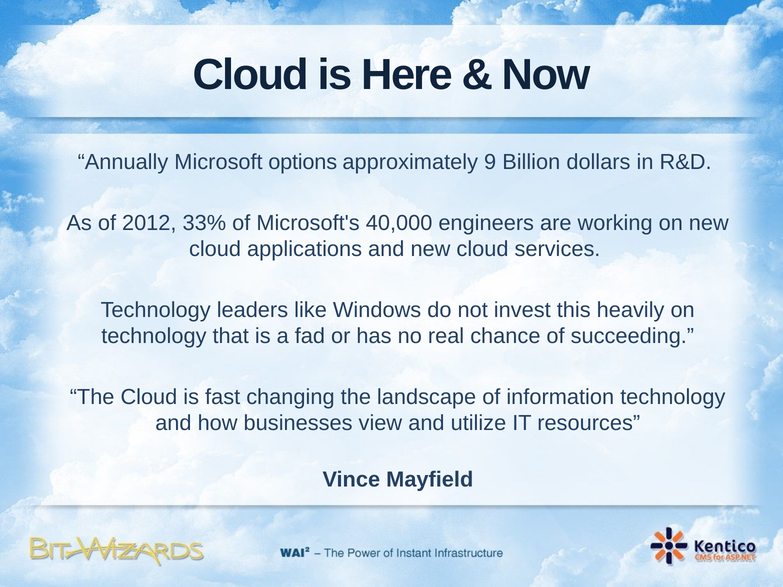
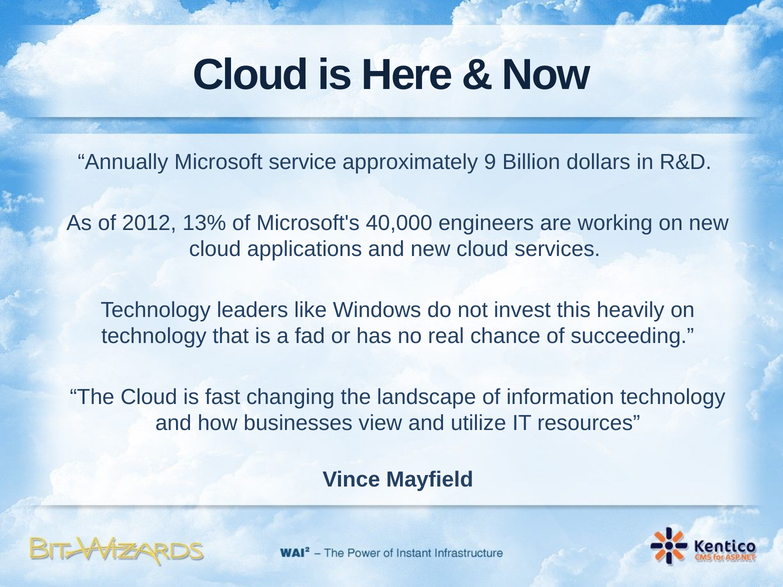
options: options -> service (303, 162)
33%: 33% -> 13% (204, 223)
